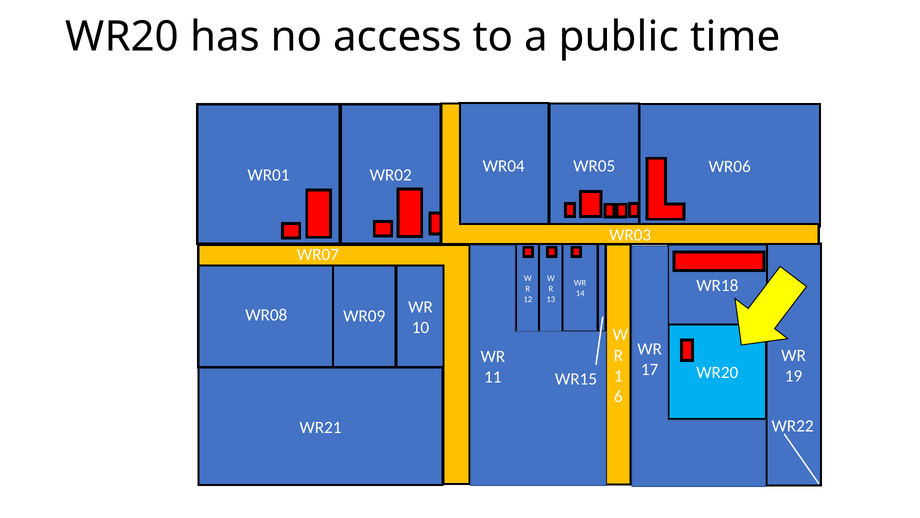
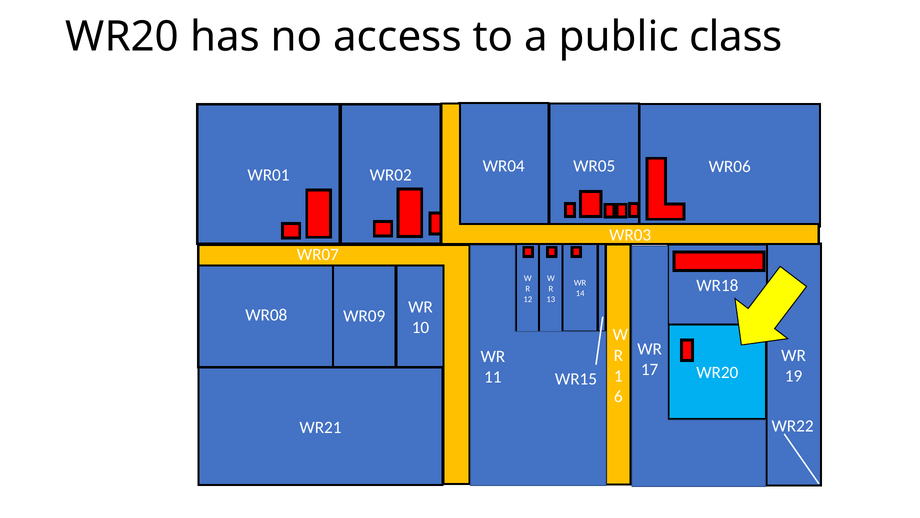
time: time -> class (736, 37)
